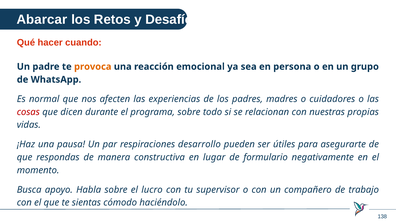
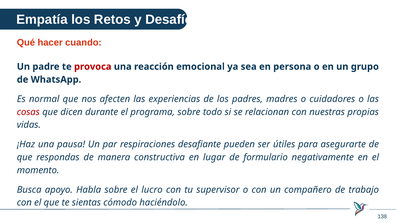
Abarcar: Abarcar -> Empatía (42, 19)
provoca colour: orange -> red (93, 67)
desarrollo: desarrollo -> desafiante (199, 144)
